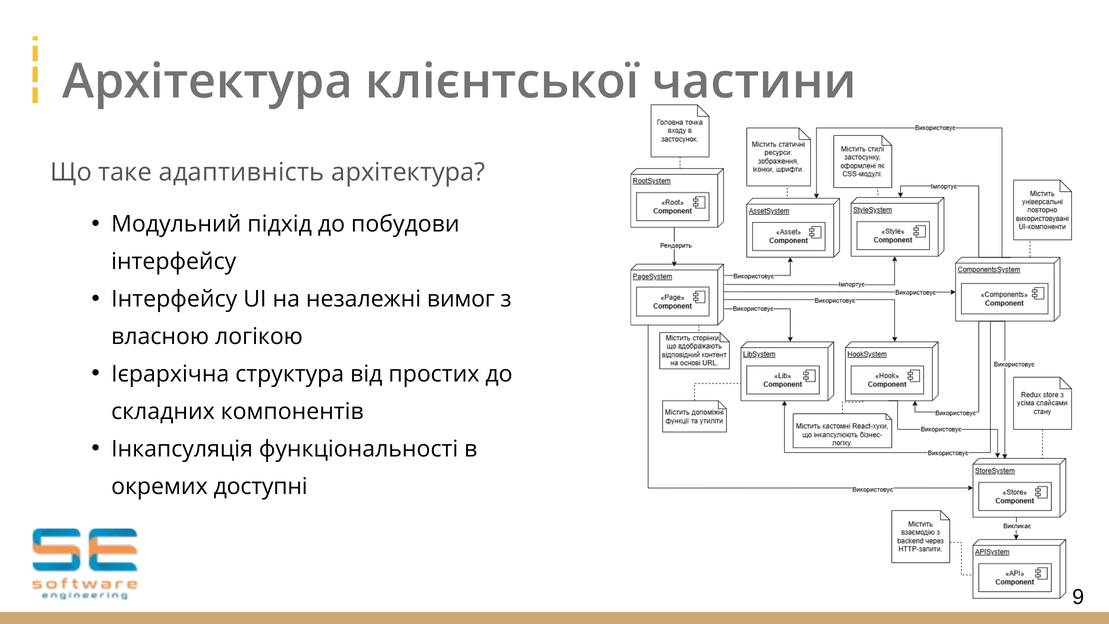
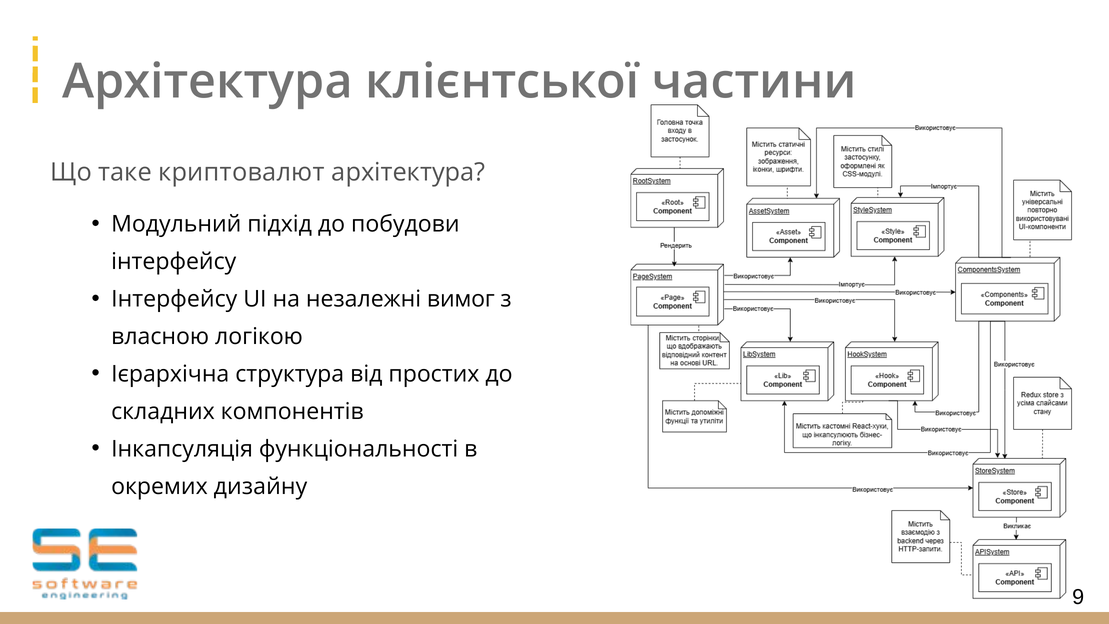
адаптивність: адаптивність -> криптовалют (242, 172)
доступні: доступні -> дизайну (260, 486)
